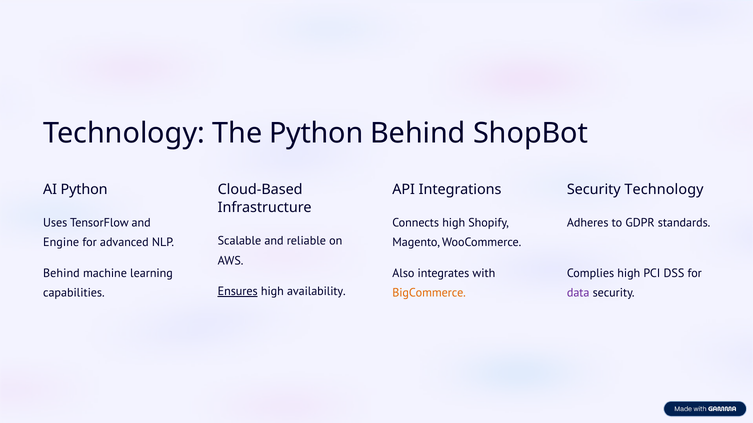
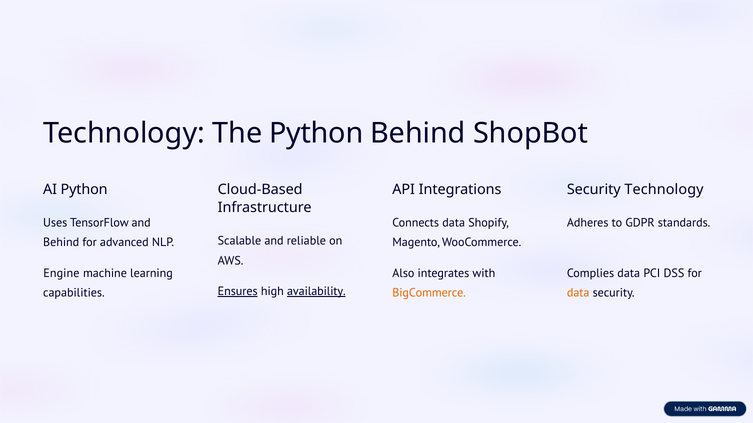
Connects high: high -> data (454, 223)
Engine: Engine -> Behind (61, 243)
Behind: Behind -> Engine (61, 274)
Complies high: high -> data (629, 274)
availability underline: none -> present (316, 292)
data colour: purple -> orange (578, 293)
